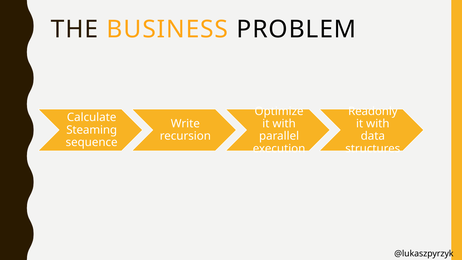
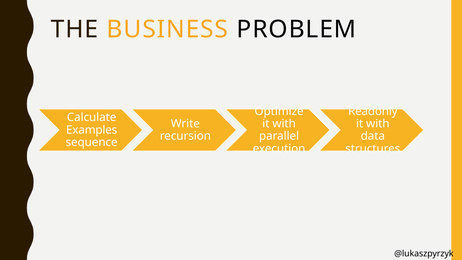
Steaming: Steaming -> Examples (92, 130)
